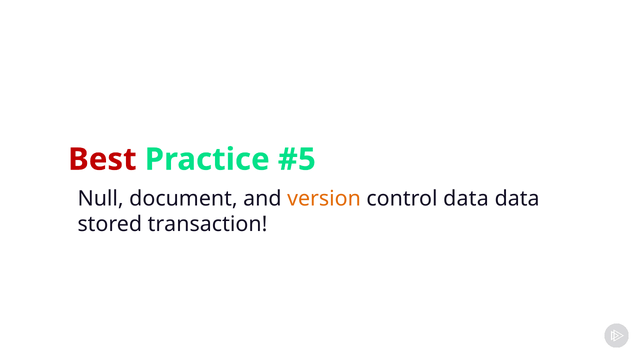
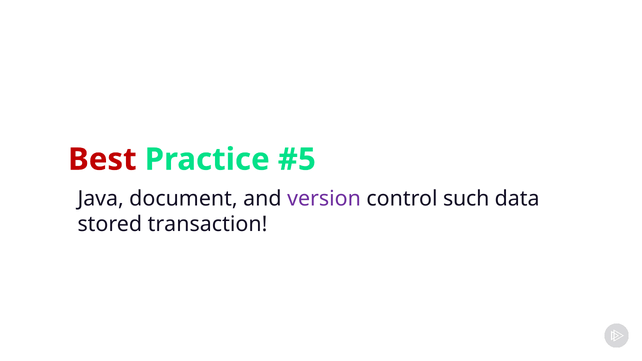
Null: Null -> Java (101, 199)
version colour: orange -> purple (324, 199)
control data: data -> such (466, 199)
